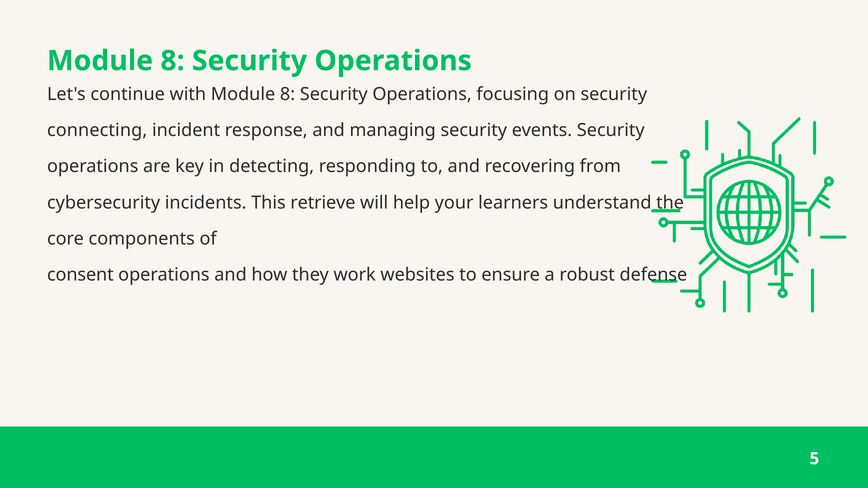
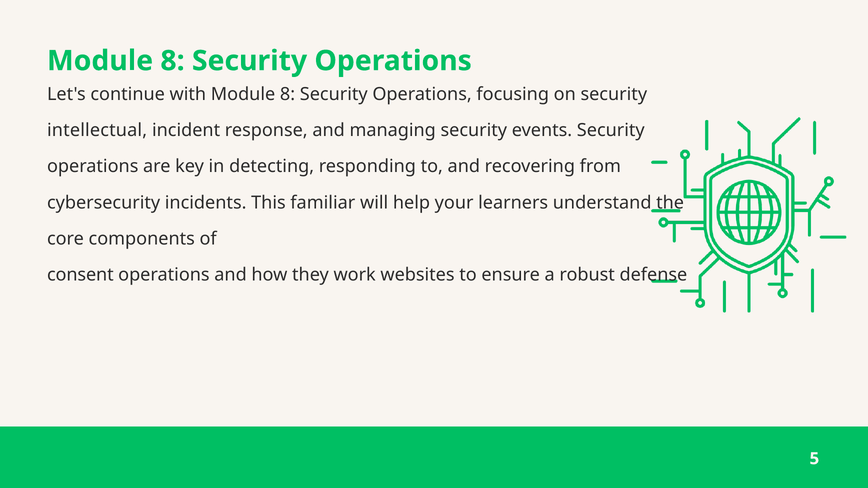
connecting: connecting -> intellectual (97, 130)
retrieve: retrieve -> familiar (323, 203)
